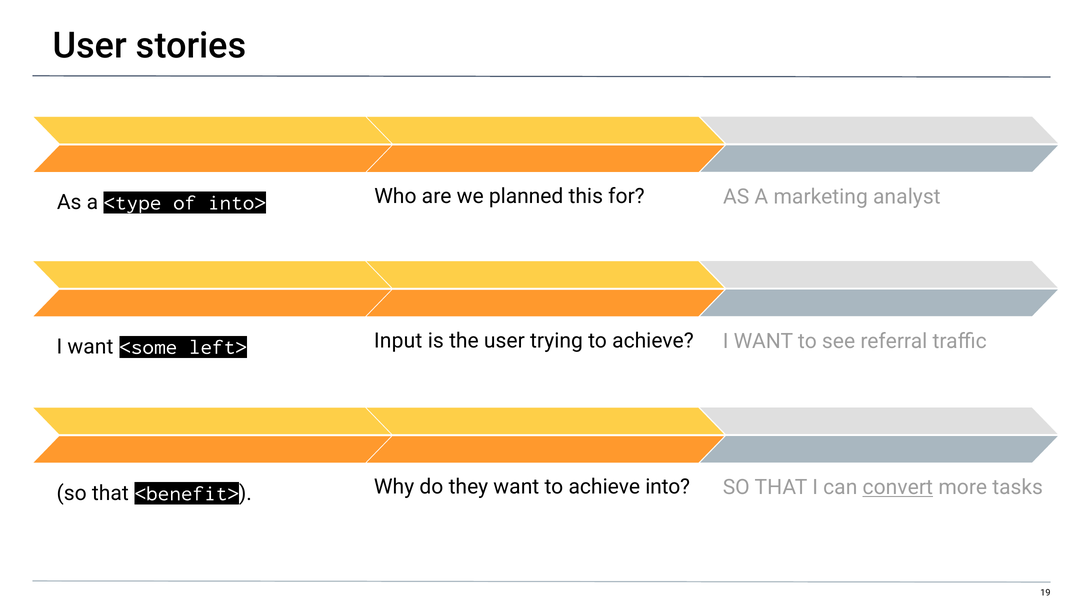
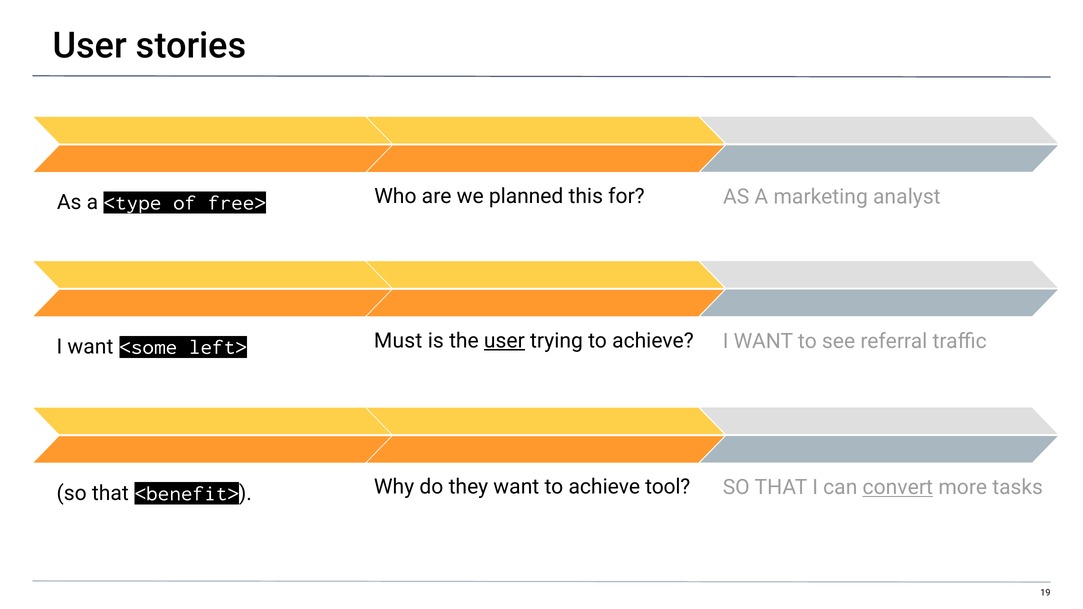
into>: into> -> free> (237, 203)
Input: Input -> Must (398, 341)
user underline: none -> present (504, 341)
into: into -> tool (668, 487)
